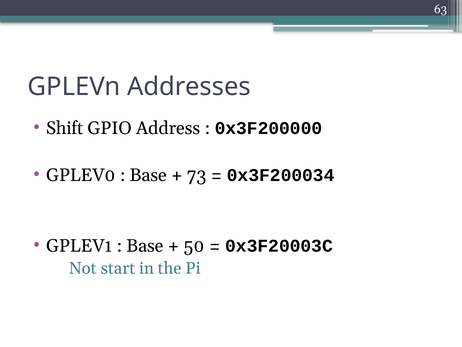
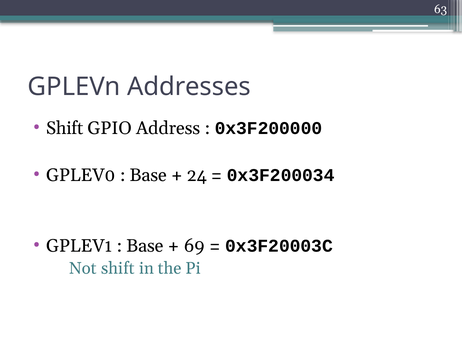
73: 73 -> 24 (197, 175)
50: 50 -> 69 (194, 245)
Not start: start -> shift (118, 268)
